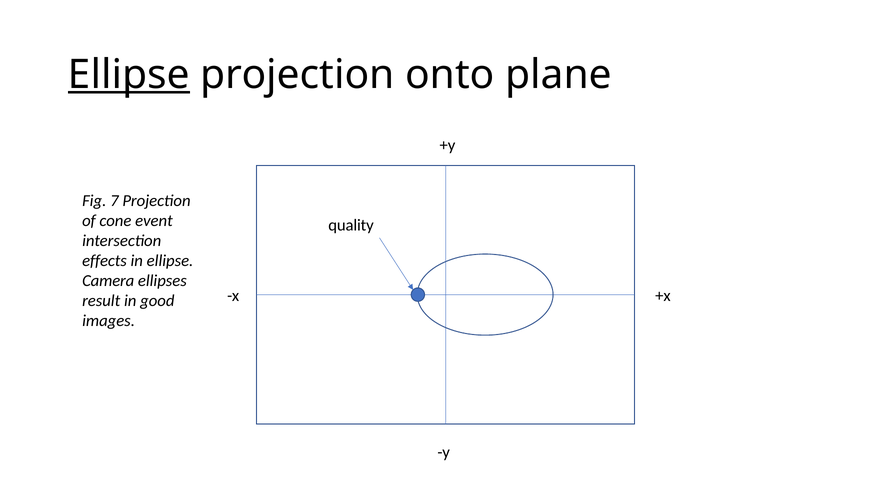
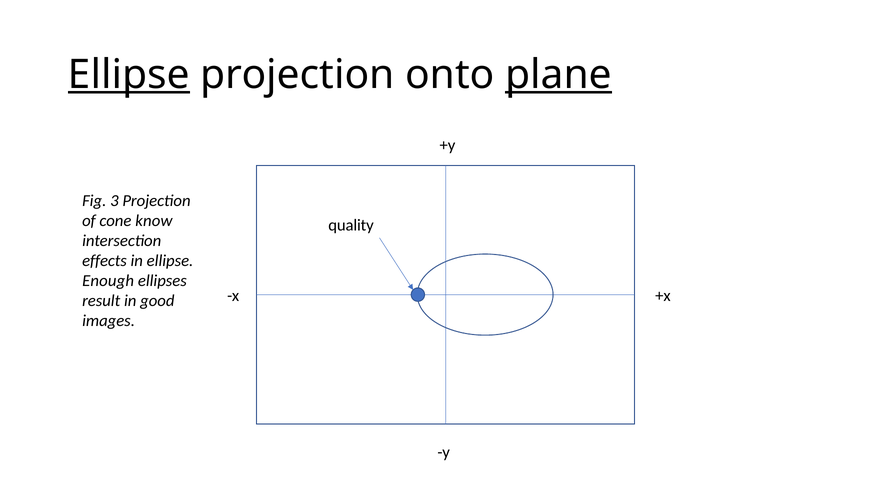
plane underline: none -> present (559, 75)
7: 7 -> 3 (114, 201)
event: event -> know (154, 221)
Camera: Camera -> Enough (108, 281)
